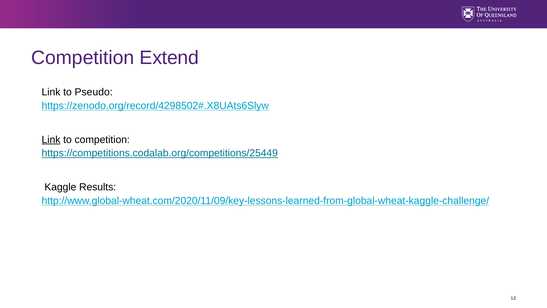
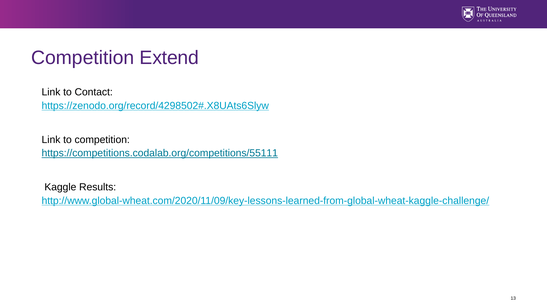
Pseudo: Pseudo -> Contact (94, 92)
Link underline: present -> none (51, 139)
https://competitions.codalab.org/competitions/25449: https://competitions.codalab.org/competitions/25449 -> https://competitions.codalab.org/competitions/55111 (160, 153)
